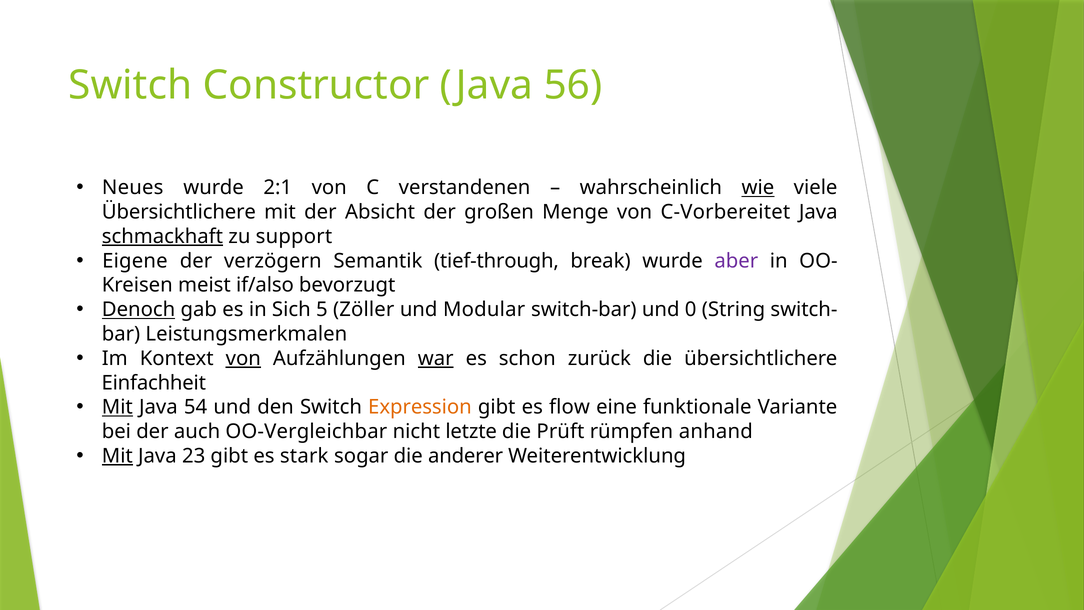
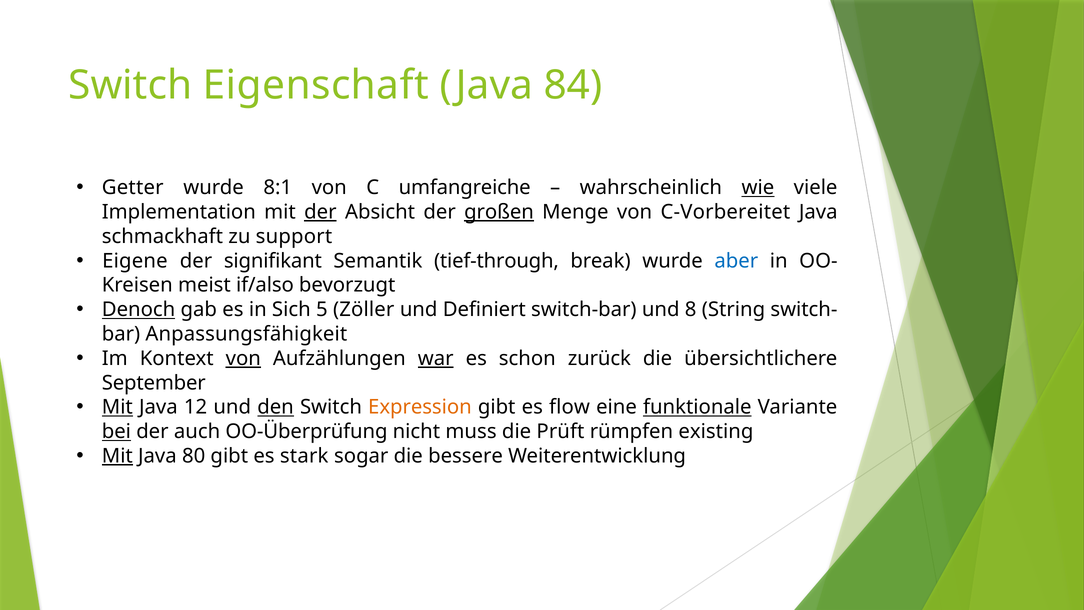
Constructor: Constructor -> Eigenschaft (316, 85)
56: 56 -> 84 (573, 85)
Neues: Neues -> Getter (133, 188)
2:1: 2:1 -> 8:1 (278, 188)
verstandenen: verstandenen -> umfangreiche (465, 188)
Übersichtlichere: Übersichtlichere -> Implementation (179, 212)
der underline: none -> present (320, 212)
großen underline: none -> present (499, 212)
schmackhaft underline: present -> none (162, 236)
verzögern: verzögern -> signifikant (273, 261)
aber colour: purple -> blue (736, 261)
Modular: Modular -> Definiert (484, 310)
0: 0 -> 8 (691, 310)
Leistungsmerkmalen: Leistungsmerkmalen -> Anpassungsfähigkeit (246, 334)
Einfachheit: Einfachheit -> September (154, 383)
54: 54 -> 12 (196, 407)
den underline: none -> present (276, 407)
funktionale underline: none -> present (697, 407)
bei underline: none -> present (116, 432)
OO-Vergleichbar: OO-Vergleichbar -> OO-Überprüfung (306, 432)
letzte: letzte -> muss (471, 432)
anhand: anhand -> existing (716, 432)
23: 23 -> 80 (194, 456)
anderer: anderer -> bessere (466, 456)
